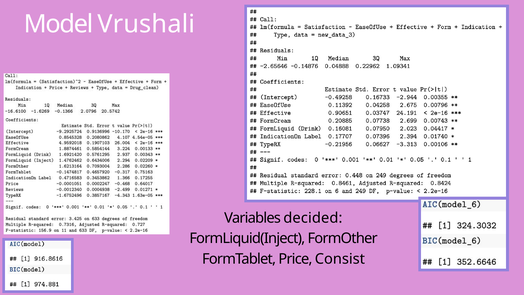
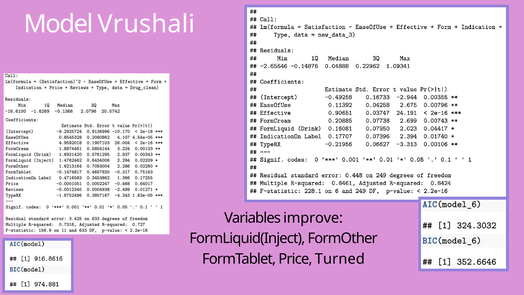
decided: decided -> improve (313, 218)
Consist: Consist -> Turned (340, 259)
